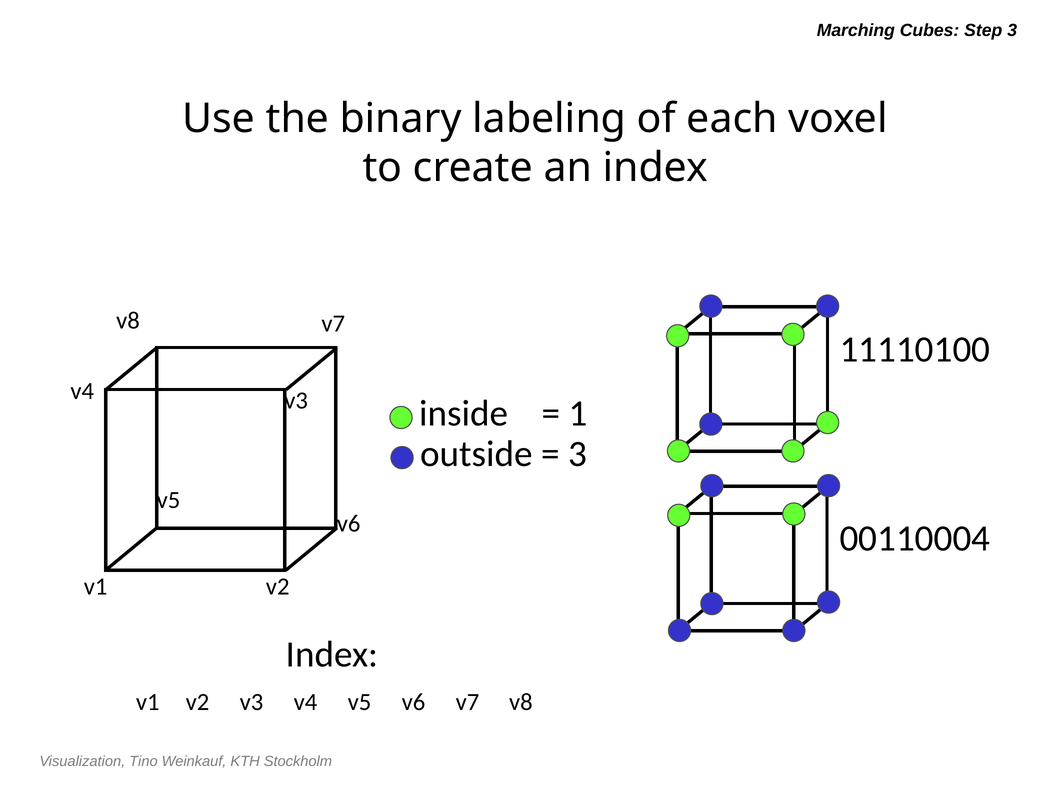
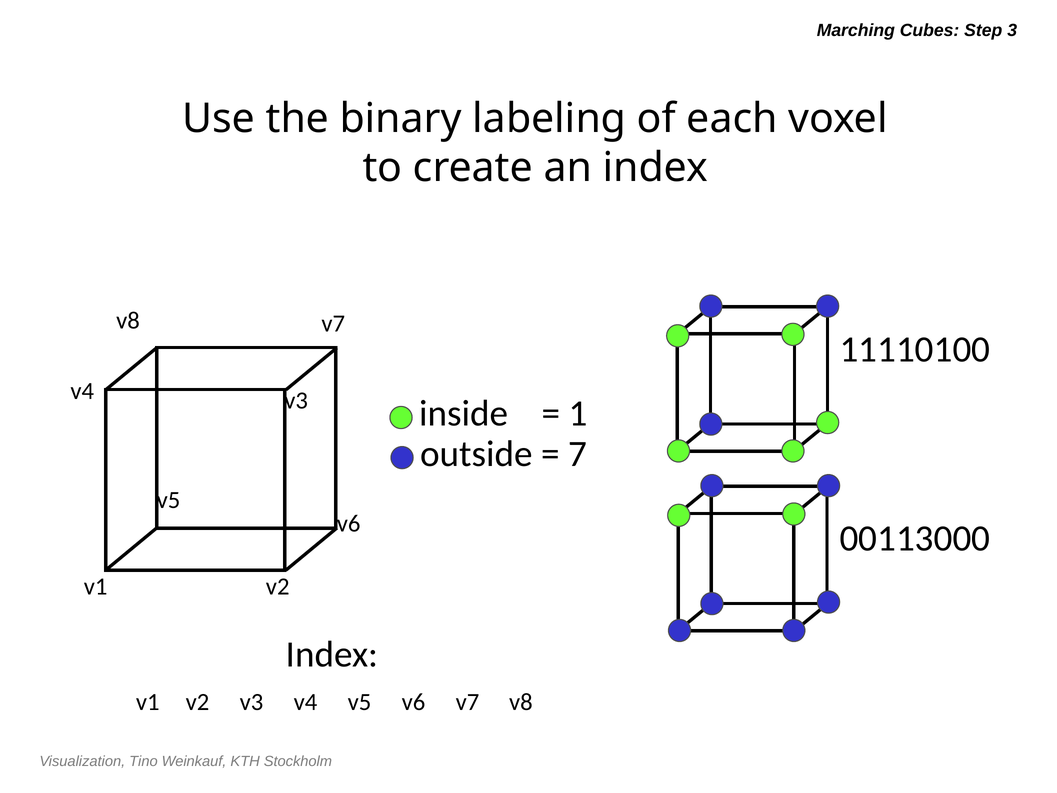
3: 3 -> 7 (578, 454)
00110004: 00110004 -> 00113000 (915, 538)
